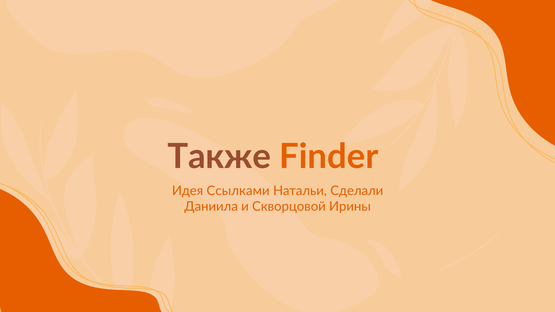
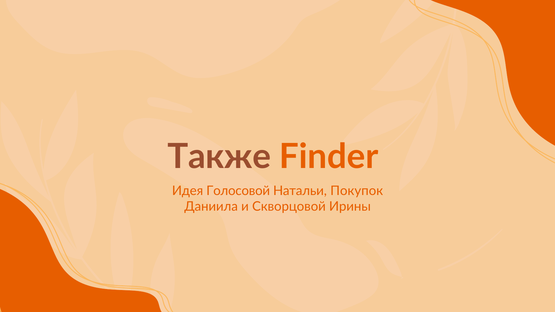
Ссылками: Ссылками -> Голосовой (238, 191)
Сделали: Сделали -> Покупок (357, 191)
